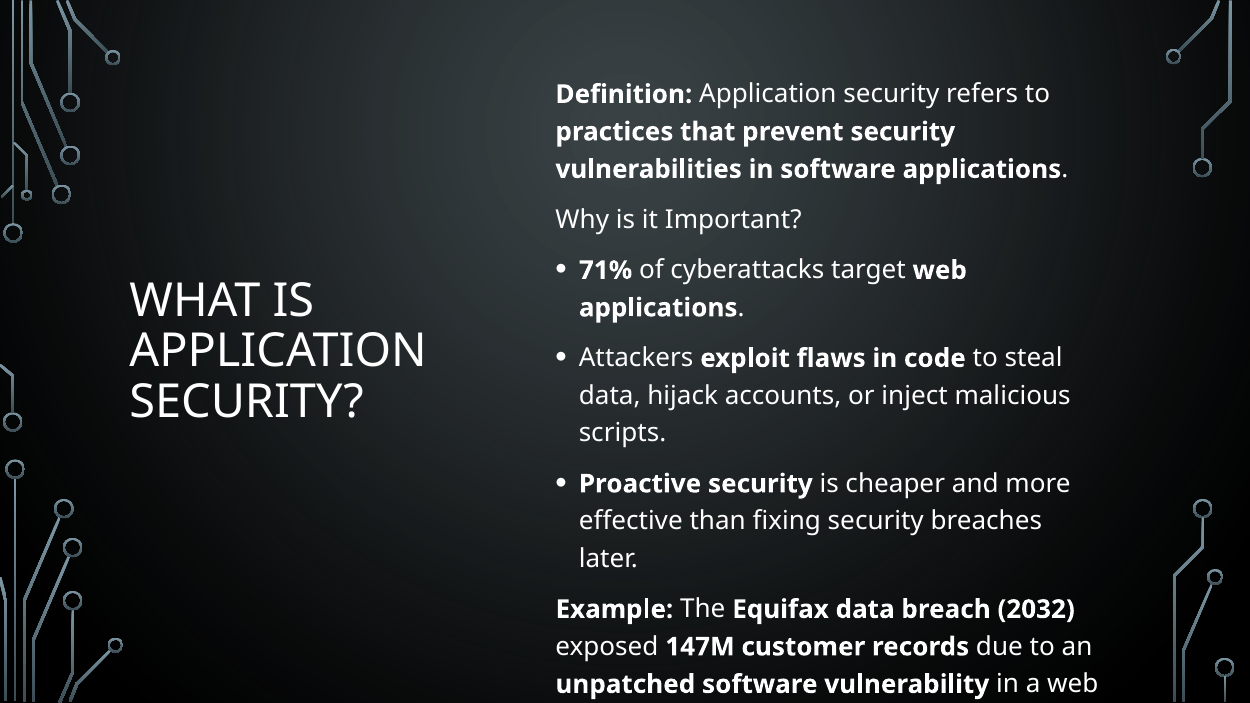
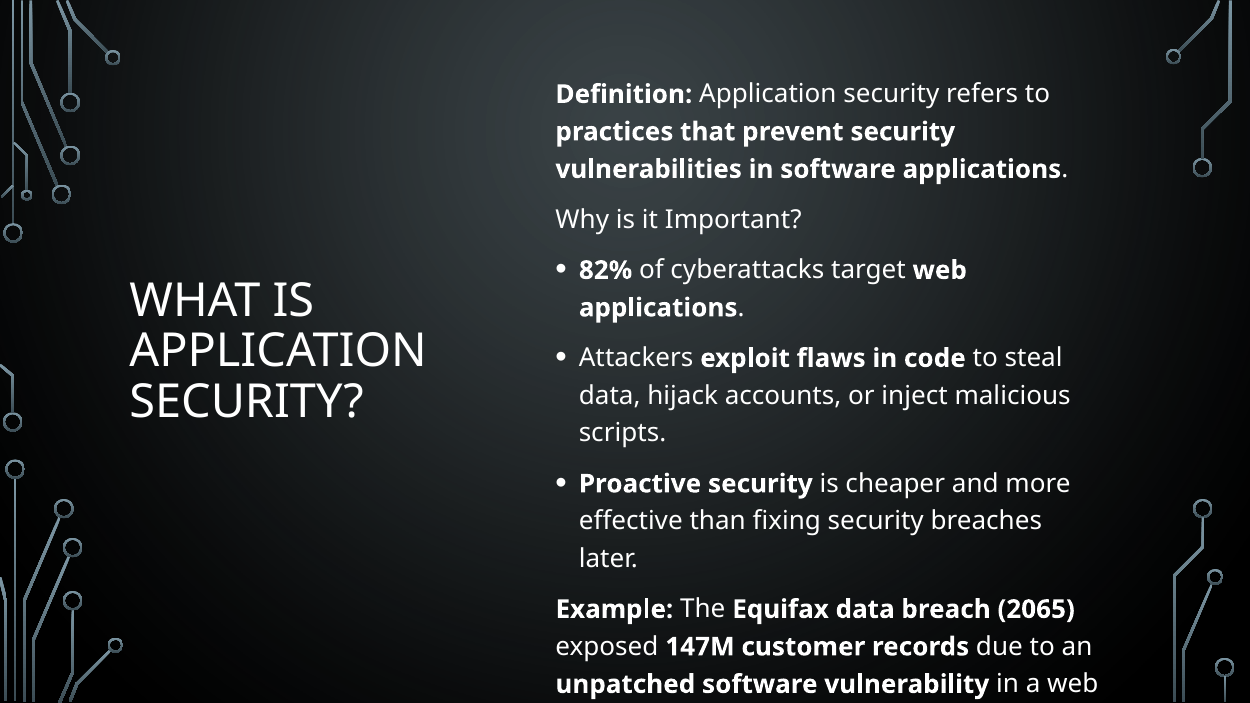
71%: 71% -> 82% (606, 270)
2032: 2032 -> 2065 (1036, 609)
